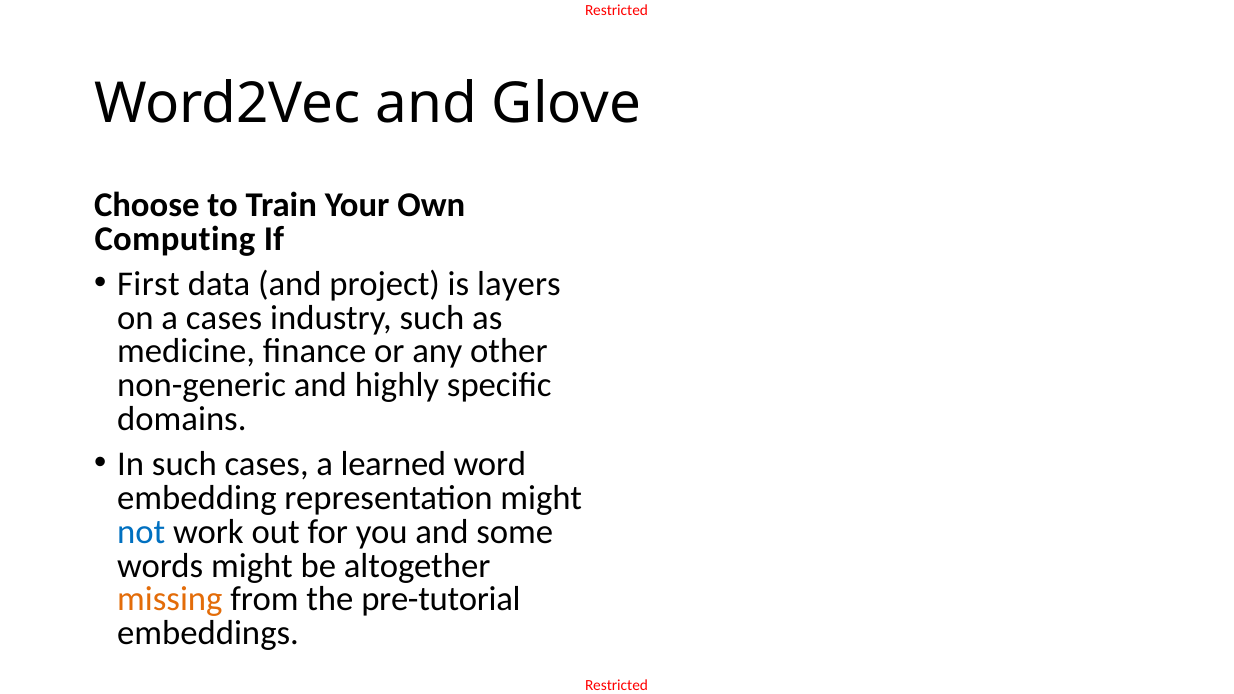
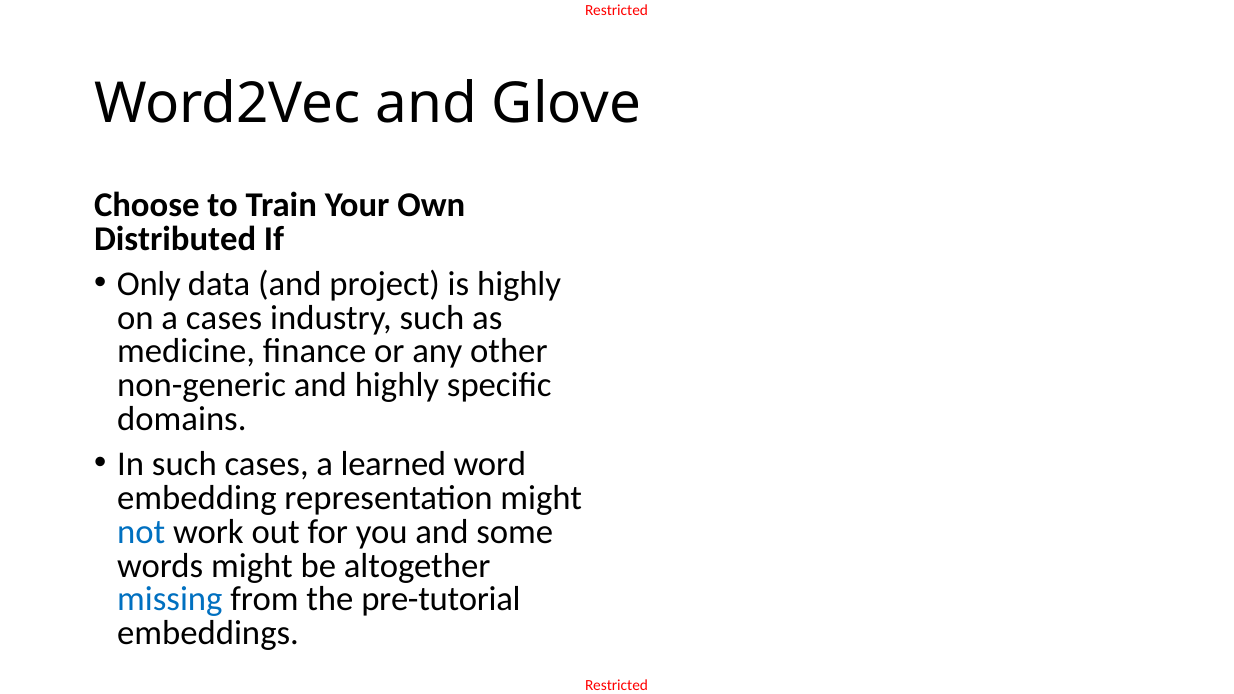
Computing: Computing -> Distributed (175, 239)
First: First -> Only (149, 284)
is layers: layers -> highly (519, 284)
missing colour: orange -> blue (170, 600)
